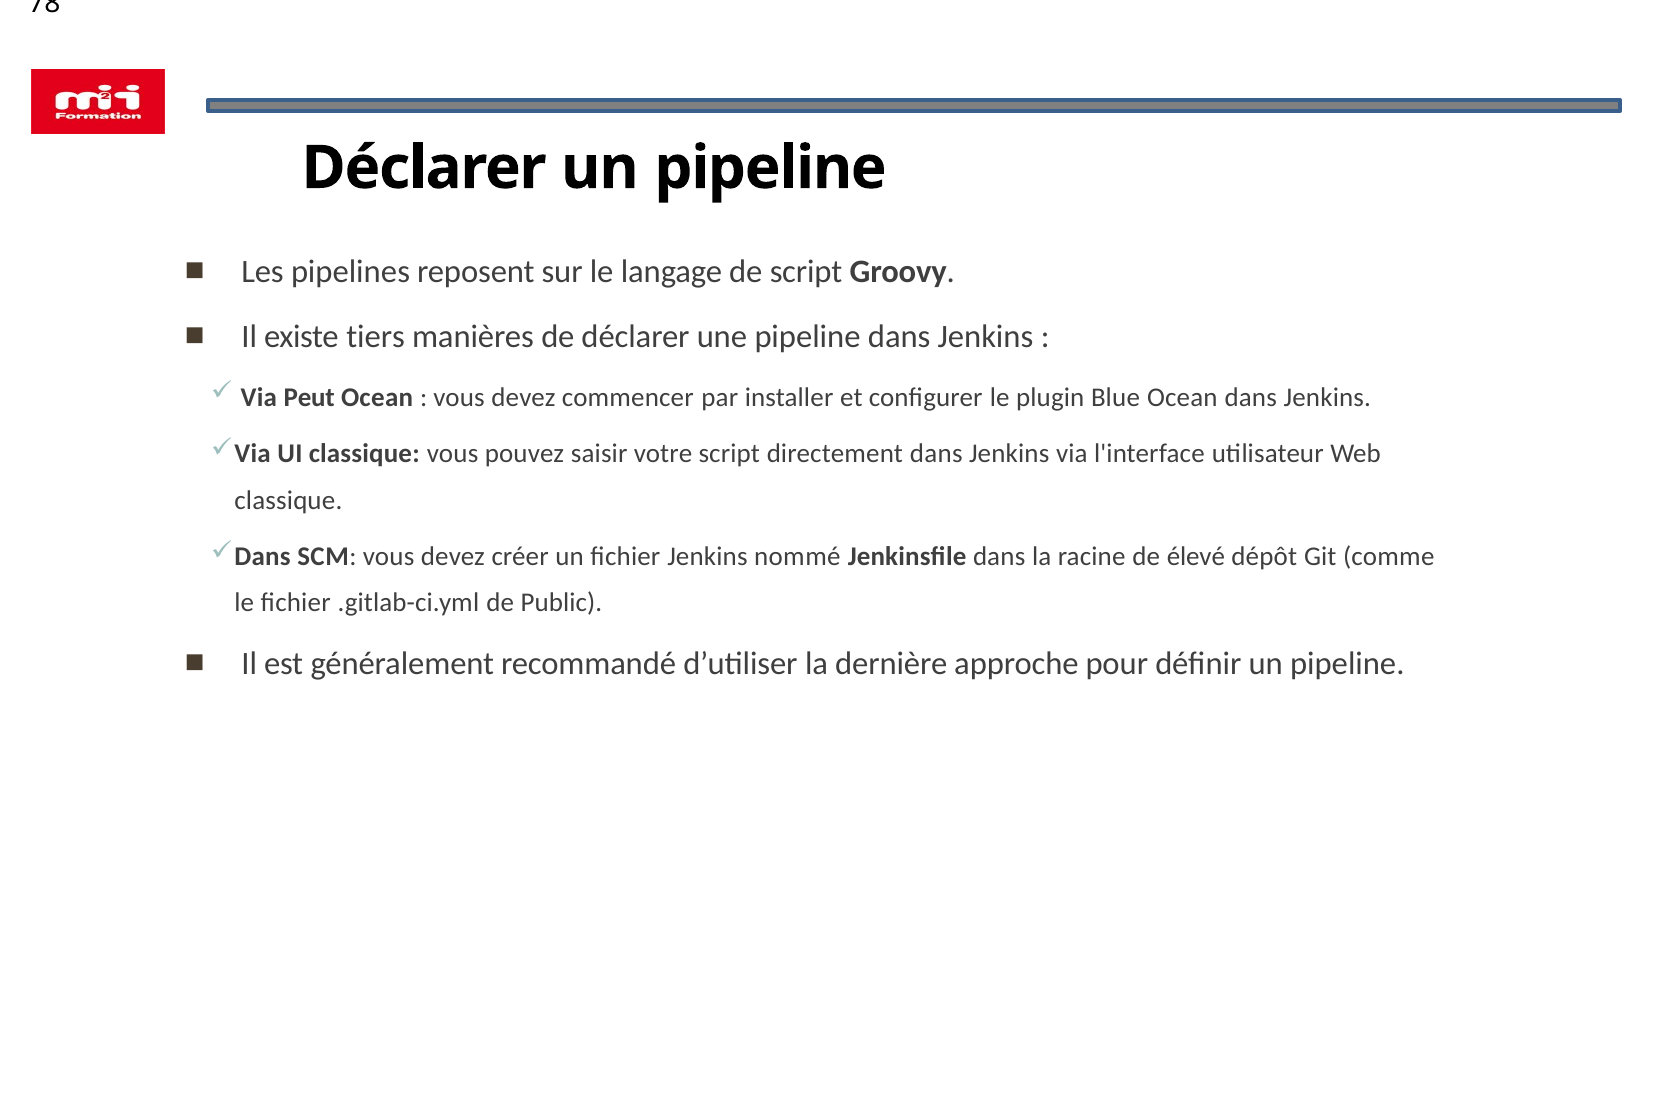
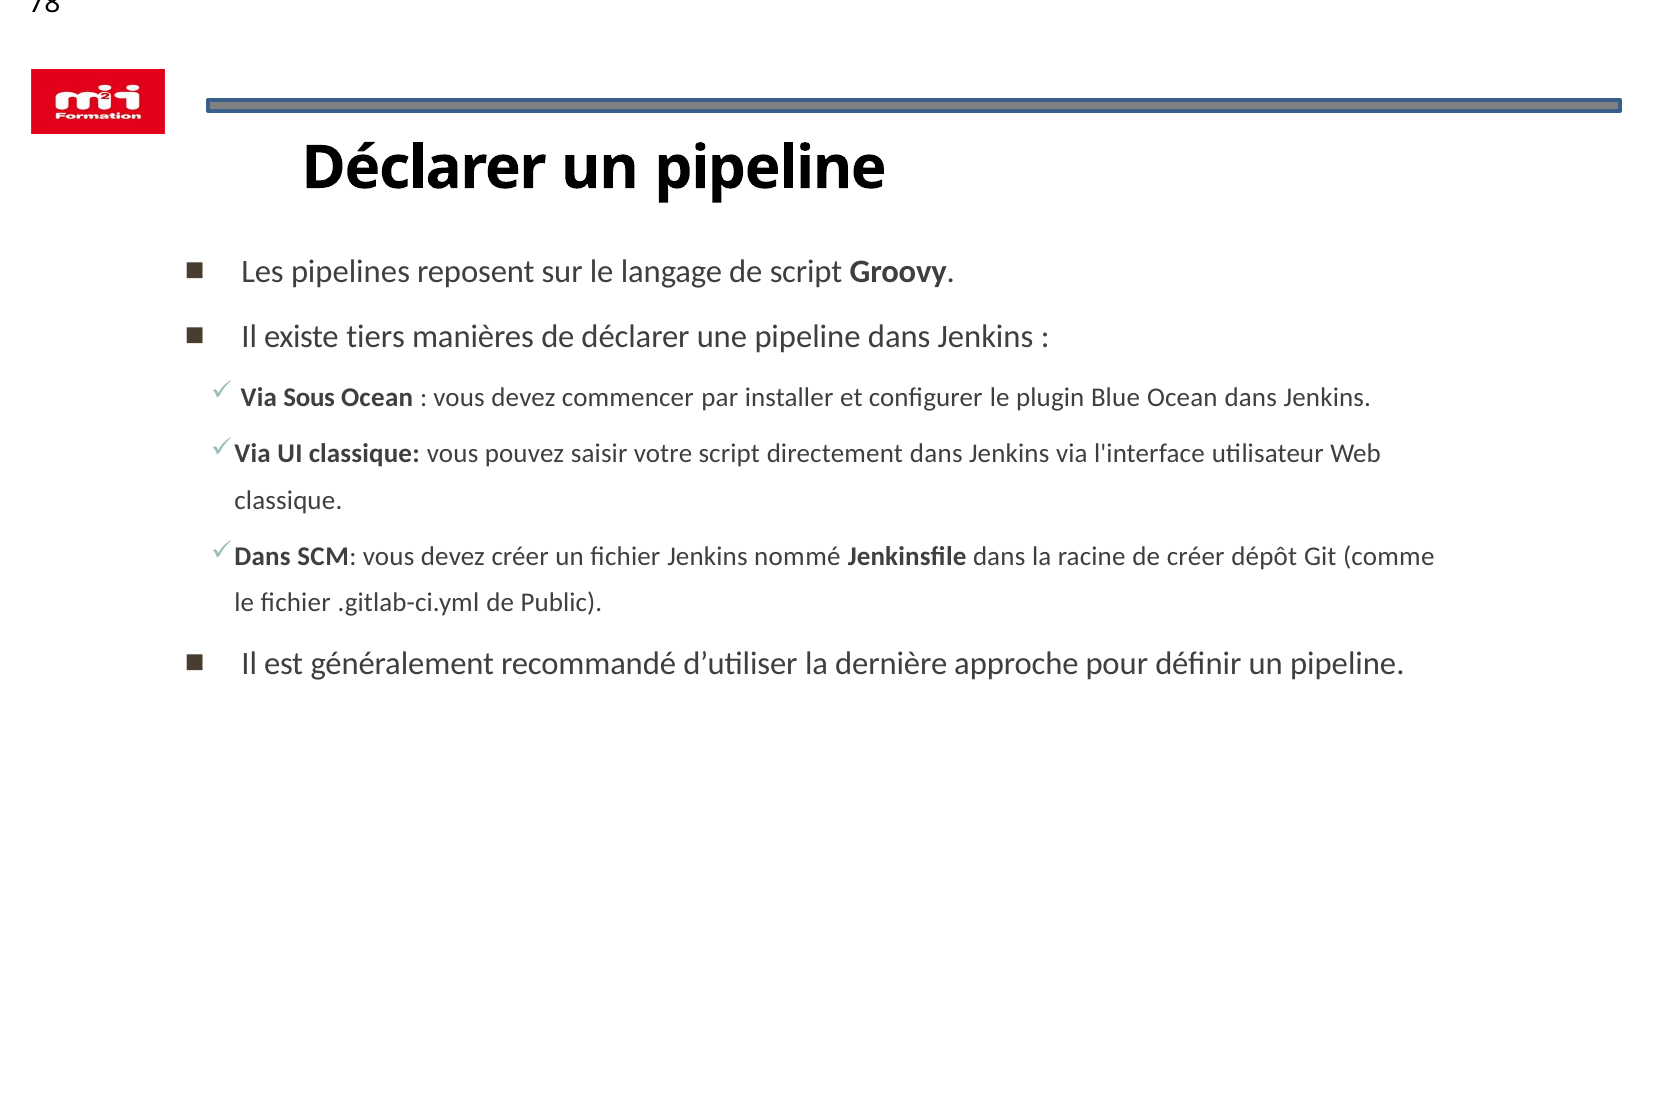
Peut: Peut -> Sous (309, 397)
de élevé: élevé -> créer (1196, 556)
